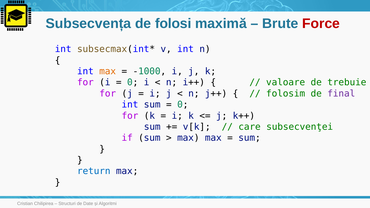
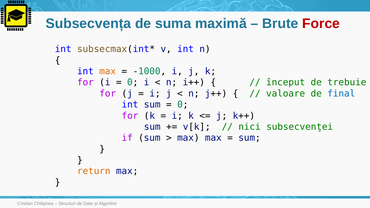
folosi: folosi -> suma (173, 24)
valoare: valoare -> început (286, 82)
folosim: folosim -> valoare (286, 94)
final colour: purple -> blue (341, 94)
care: care -> nici (250, 127)
return colour: blue -> orange (94, 171)
